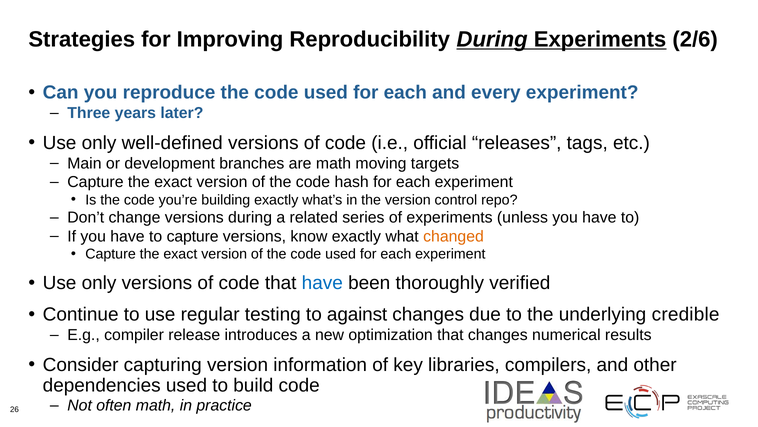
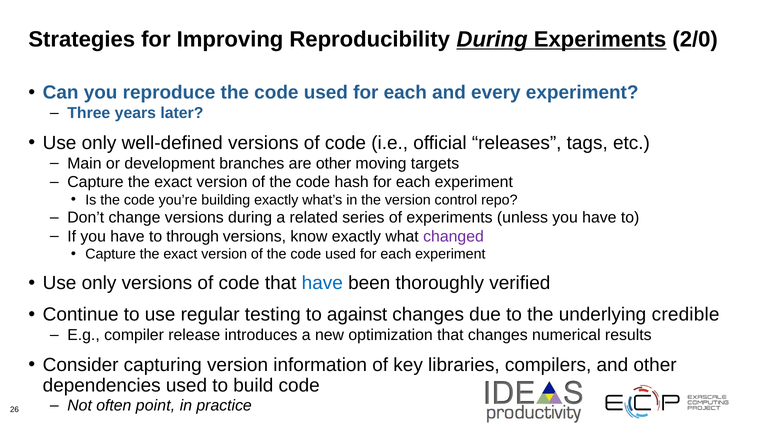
2/6: 2/6 -> 2/0 (695, 39)
are math: math -> other (334, 163)
to capture: capture -> through (193, 236)
changed colour: orange -> purple (454, 236)
often math: math -> point (156, 405)
